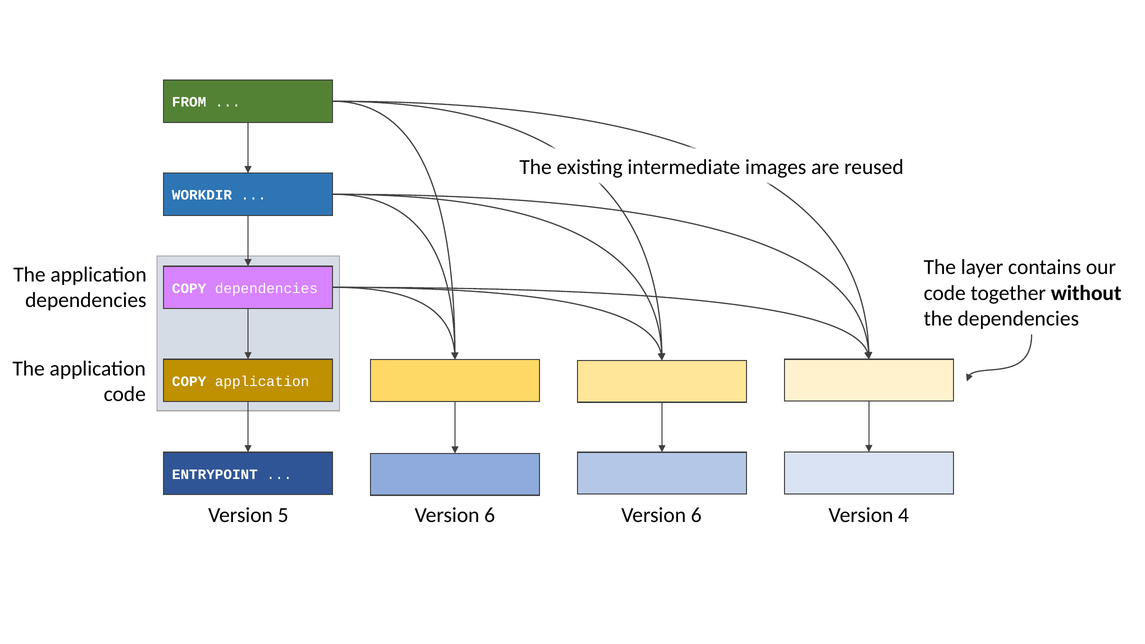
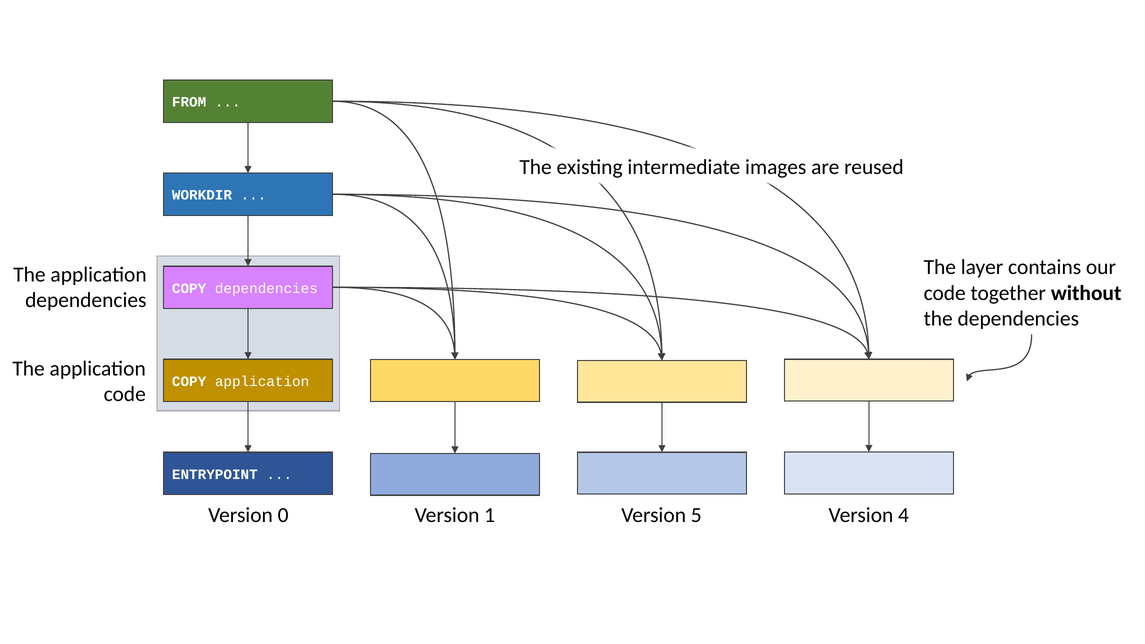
5: 5 -> 0 (283, 515)
6: 6 -> 1 (490, 515)
6: 6 -> 5 (696, 515)
